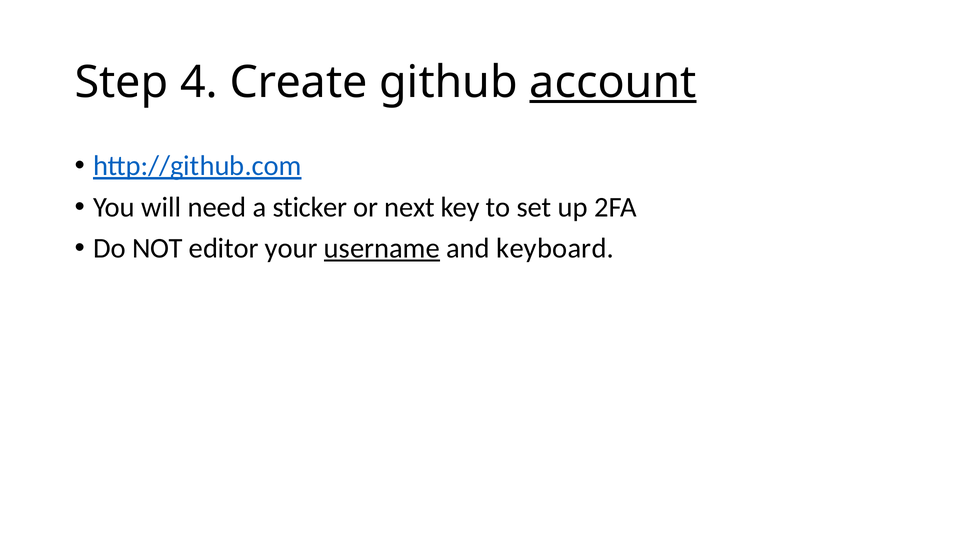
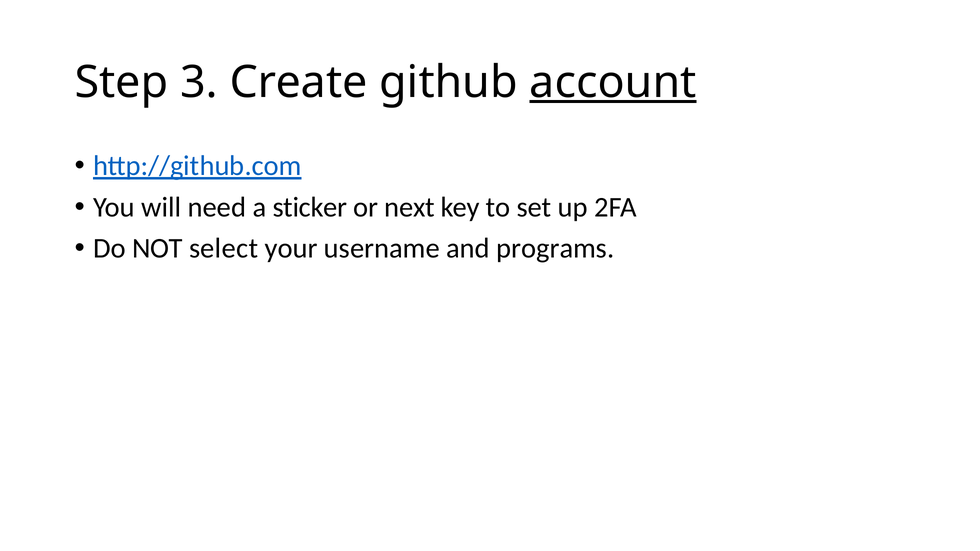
4: 4 -> 3 (199, 82)
editor: editor -> select (224, 248)
username underline: present -> none (382, 248)
keyboard: keyboard -> programs (555, 248)
